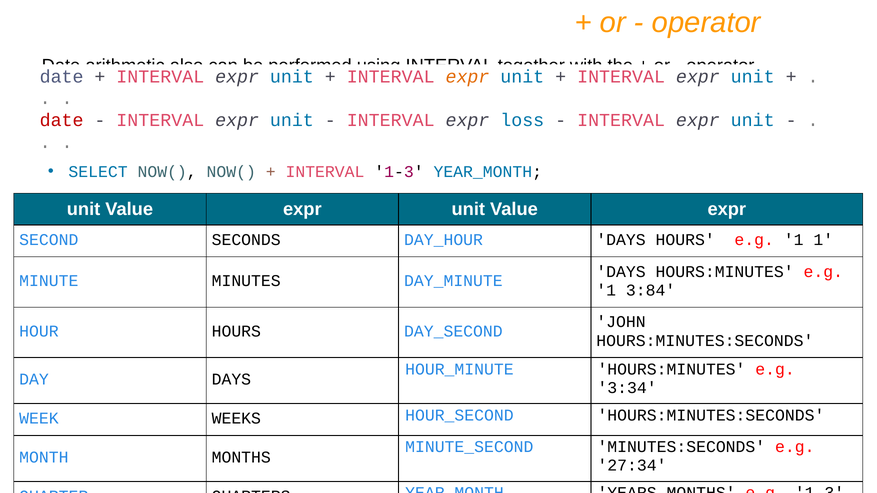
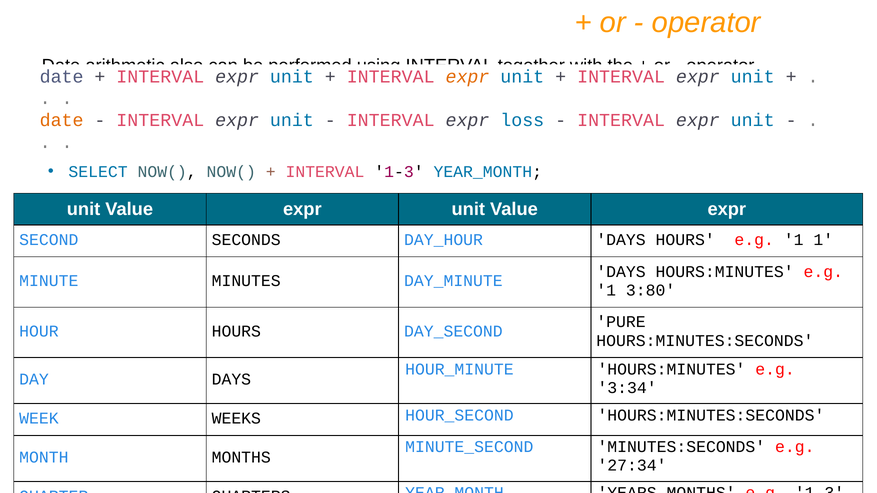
date colour: red -> orange (62, 120)
3:84: 3:84 -> 3:80 (651, 290)
JOHN: JOHN -> PURE (621, 322)
